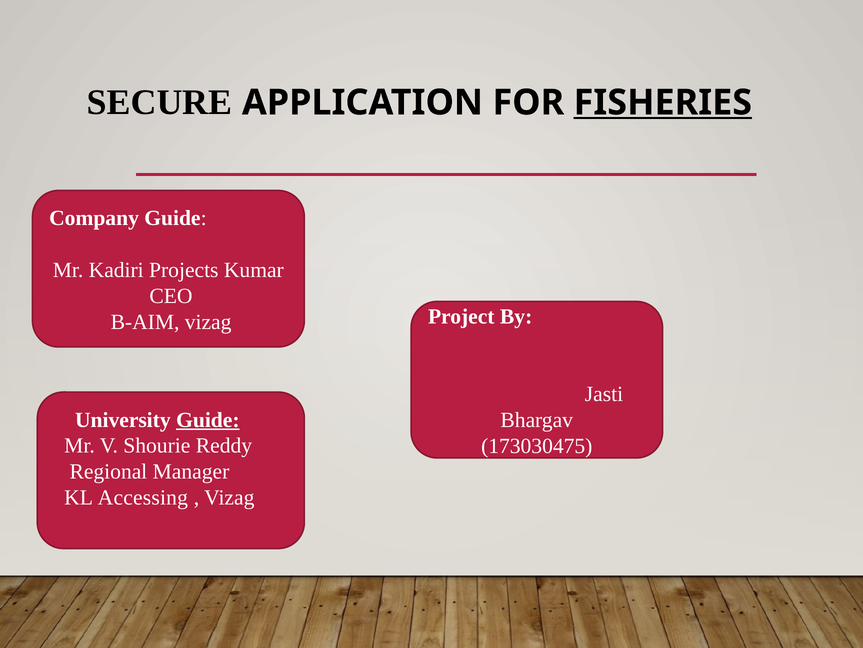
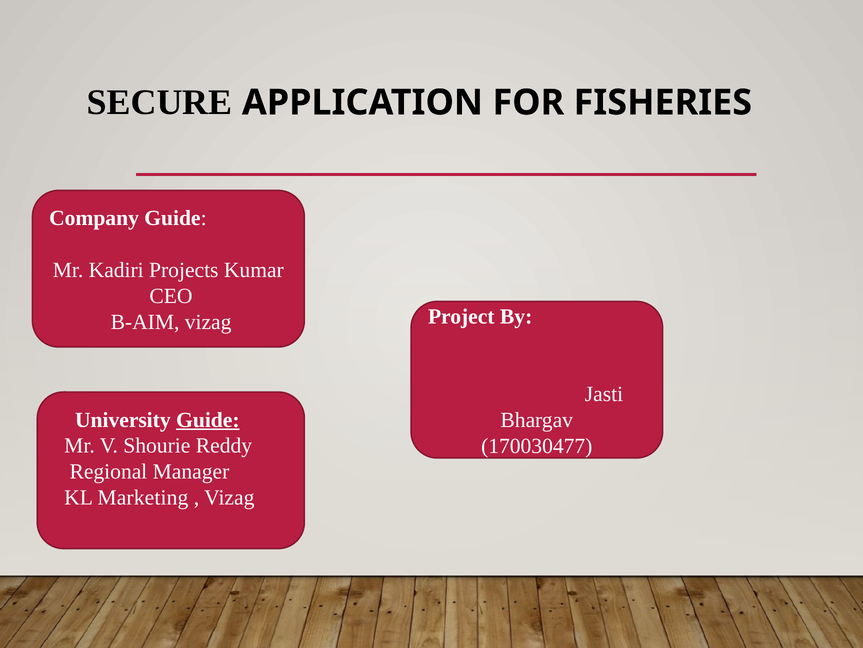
FISHERIES underline: present -> none (663, 102)
173030475: 173030475 -> 170030477 (537, 445)
Accessing: Accessing -> Marketing (143, 497)
